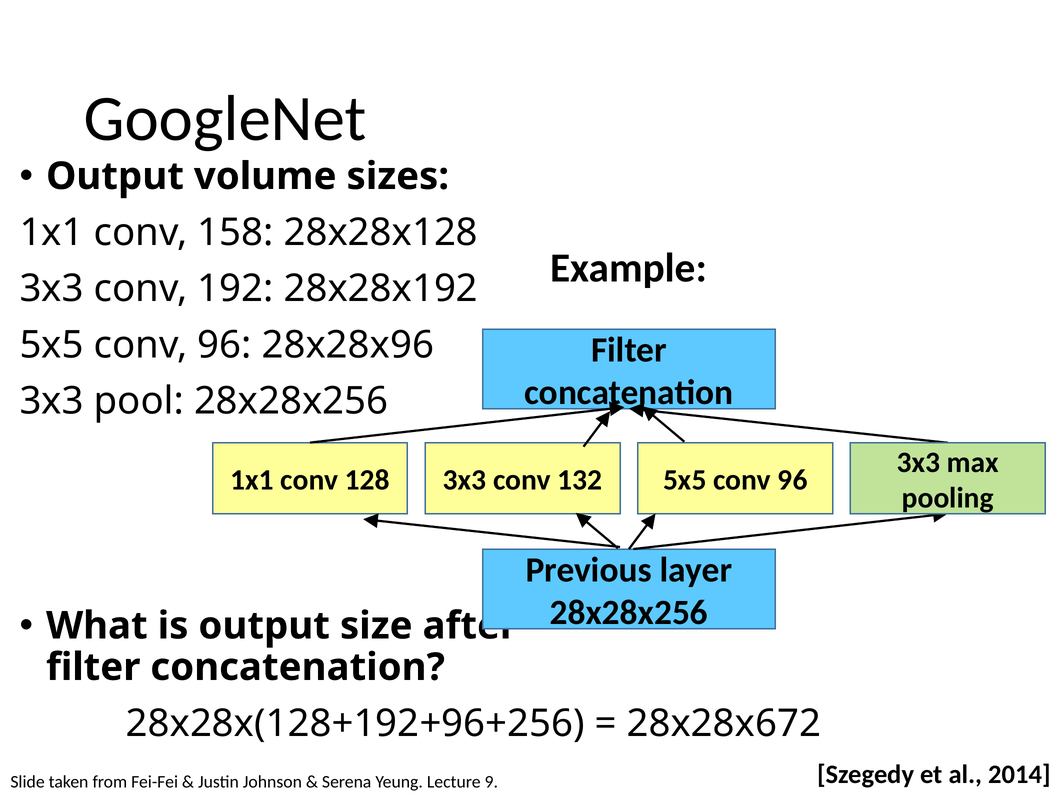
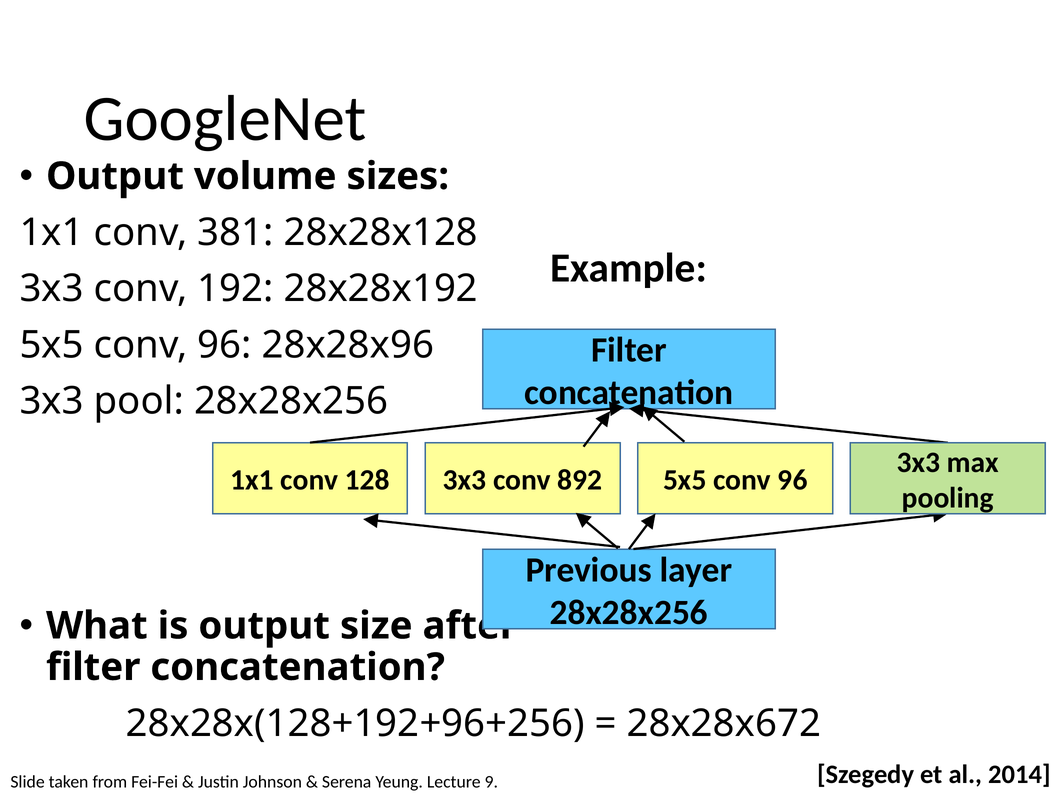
158: 158 -> 381 (236, 233)
132: 132 -> 892 (580, 480)
